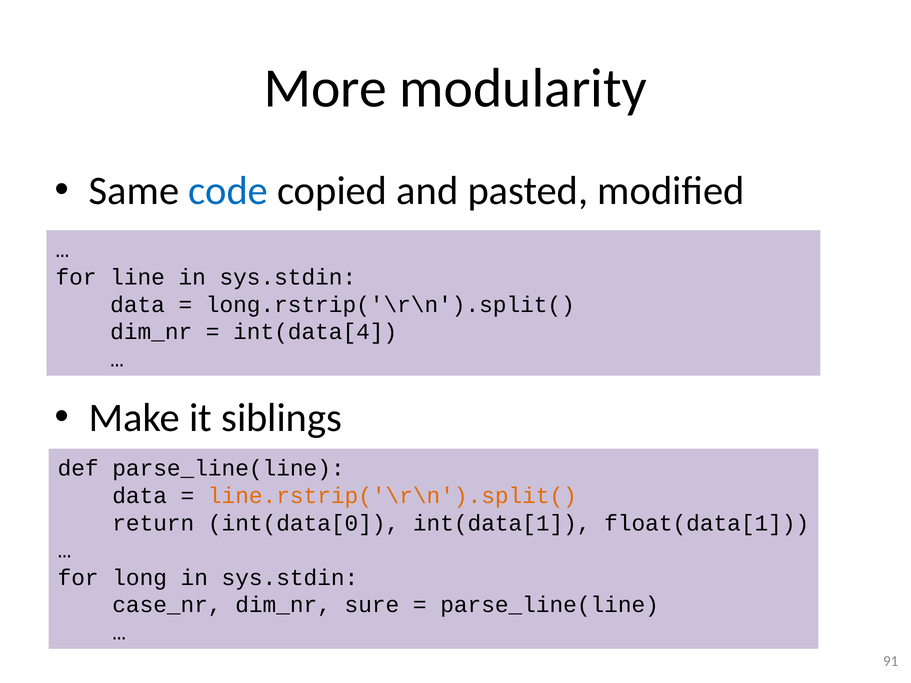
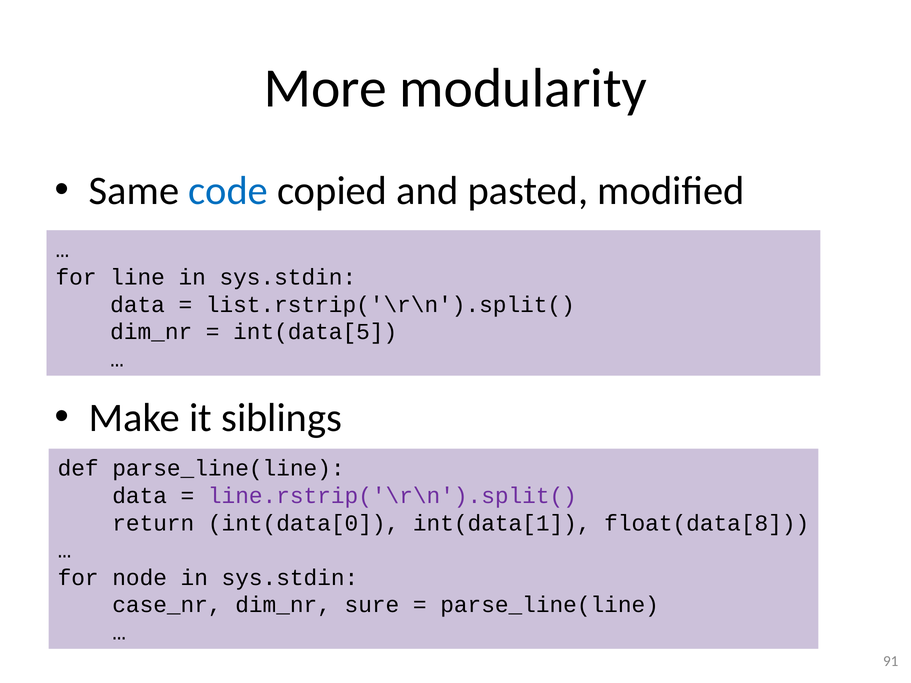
long.rstrip('\r\n').split(: long.rstrip('\r\n').split( -> list.rstrip('\r\n').split( (390, 305)
int(data[4: int(data[4 -> int(data[5 (315, 332)
line.rstrip('\r\n').split( colour: orange -> purple (392, 496)
float(data[1: float(data[1 -> float(data[8 (707, 523)
long: long -> node (140, 578)
